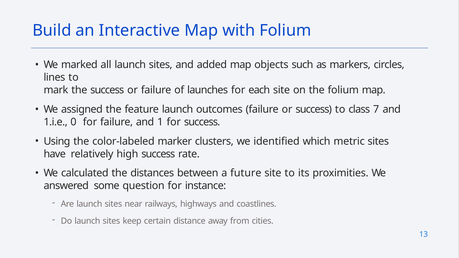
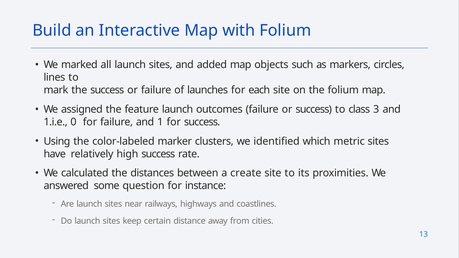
7: 7 -> 3 (376, 109)
future: future -> create (246, 173)
